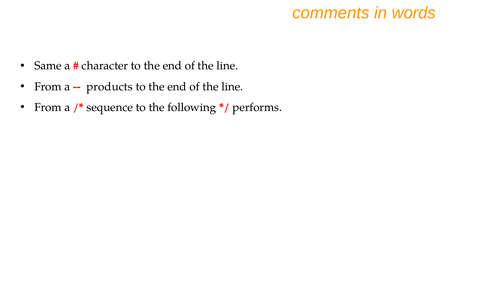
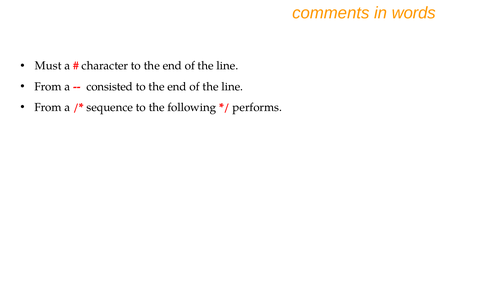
Same: Same -> Must (48, 66)
products: products -> consisted (110, 86)
